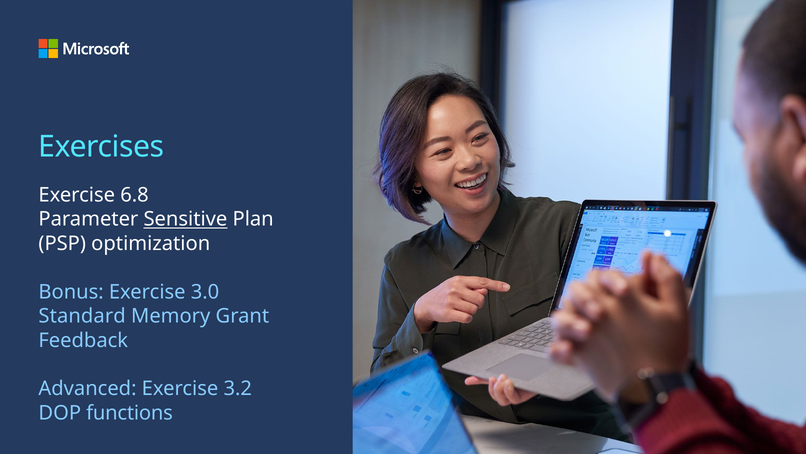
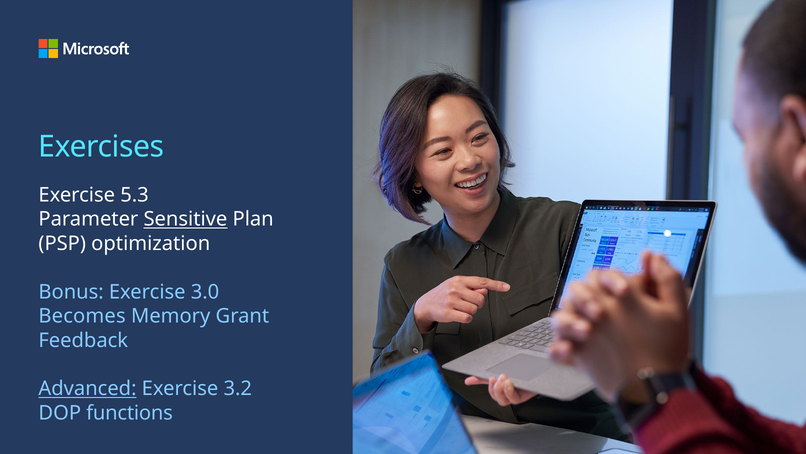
6.8: 6.8 -> 5.3 (134, 195)
Standard: Standard -> Becomes (82, 316)
Advanced underline: none -> present (88, 388)
